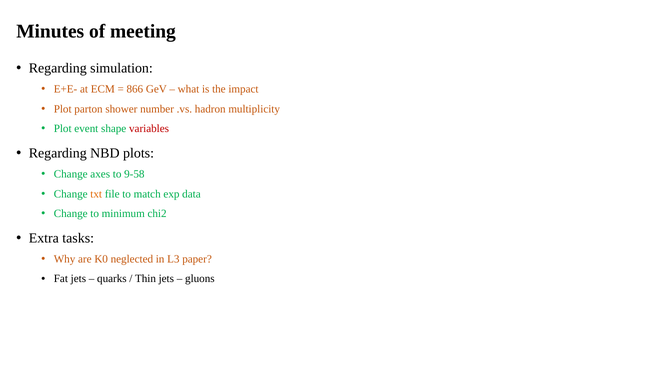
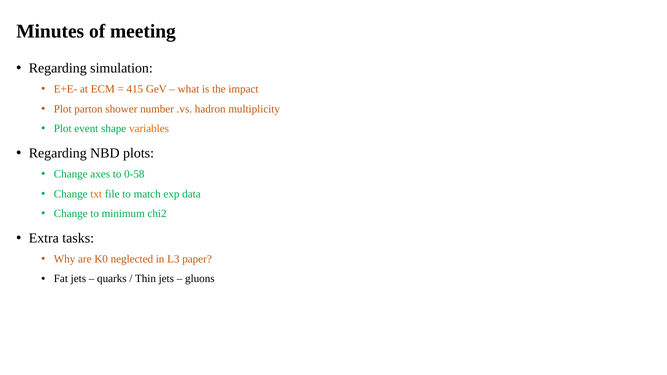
866: 866 -> 415 (135, 89)
variables colour: red -> orange (149, 129)
9-58: 9-58 -> 0-58 (134, 174)
